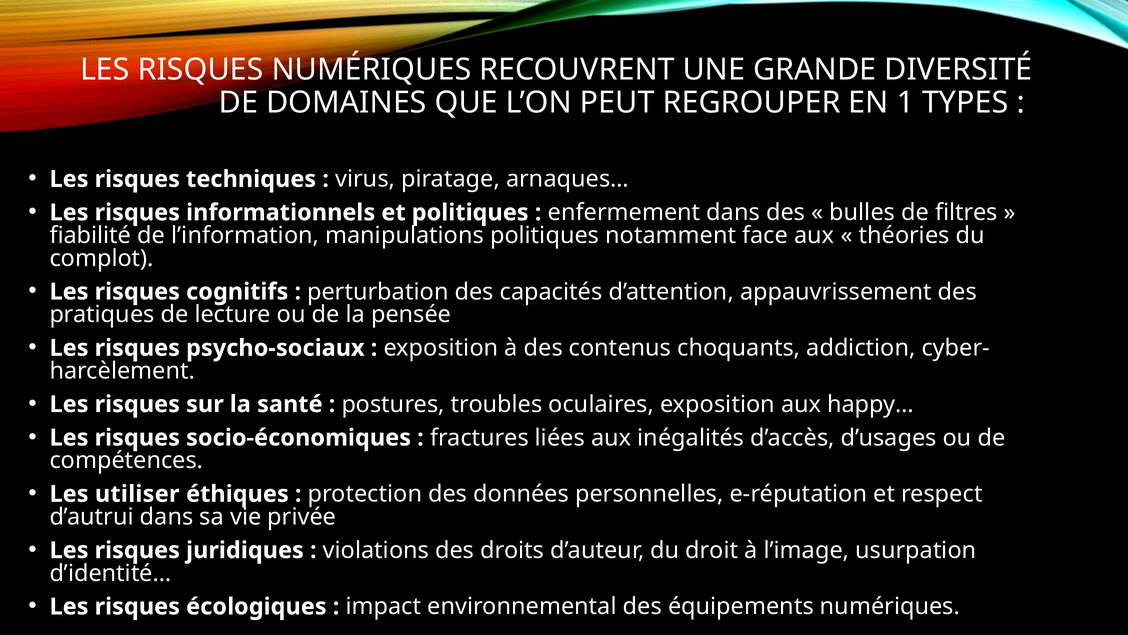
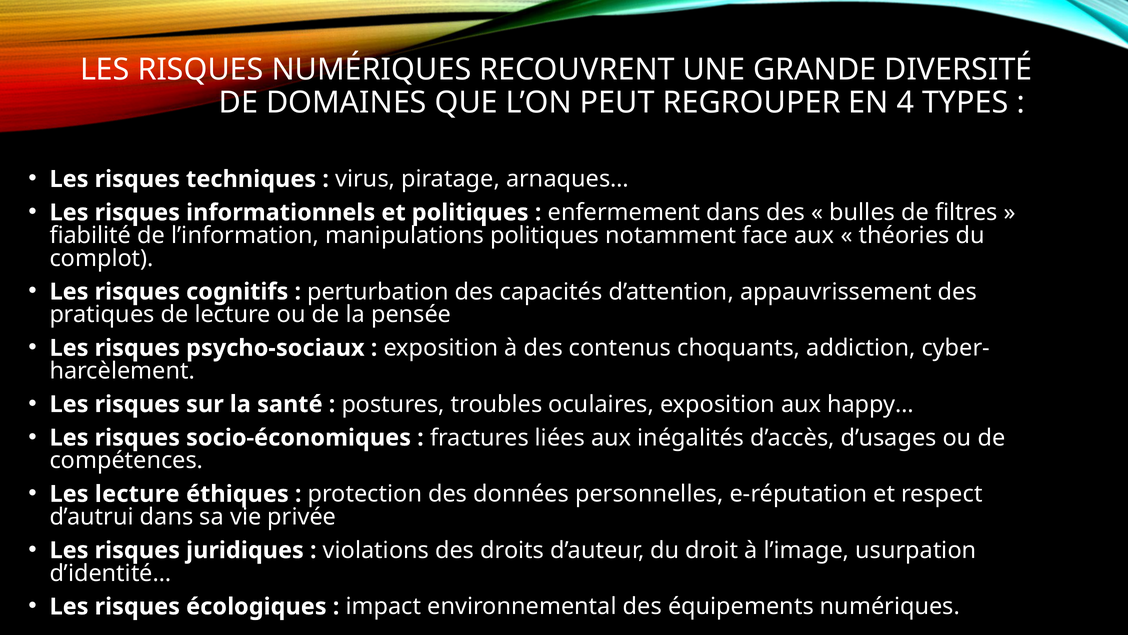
1: 1 -> 4 (905, 102)
Les utiliser: utiliser -> lecture (137, 494)
